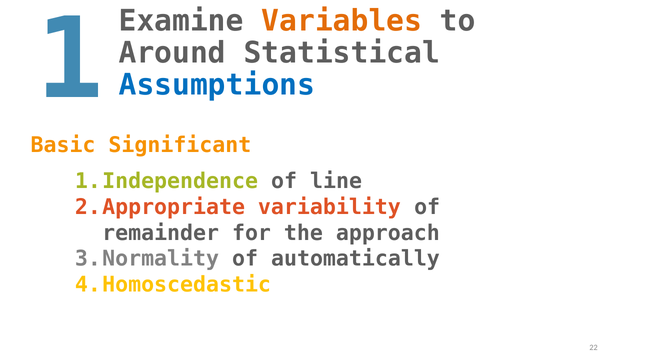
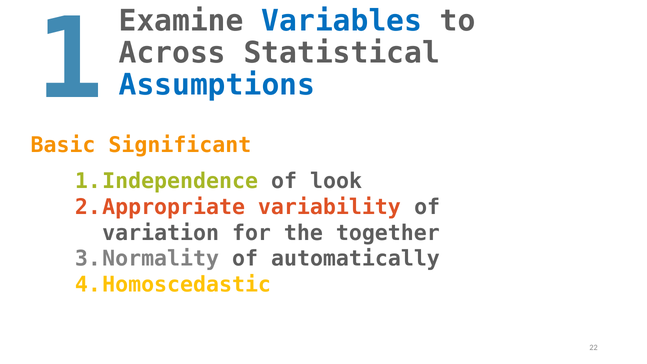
Variables colour: orange -> blue (342, 21)
Around: Around -> Across (172, 53)
line: line -> look (336, 181)
remainder: remainder -> variation (161, 233)
approach: approach -> together (388, 233)
